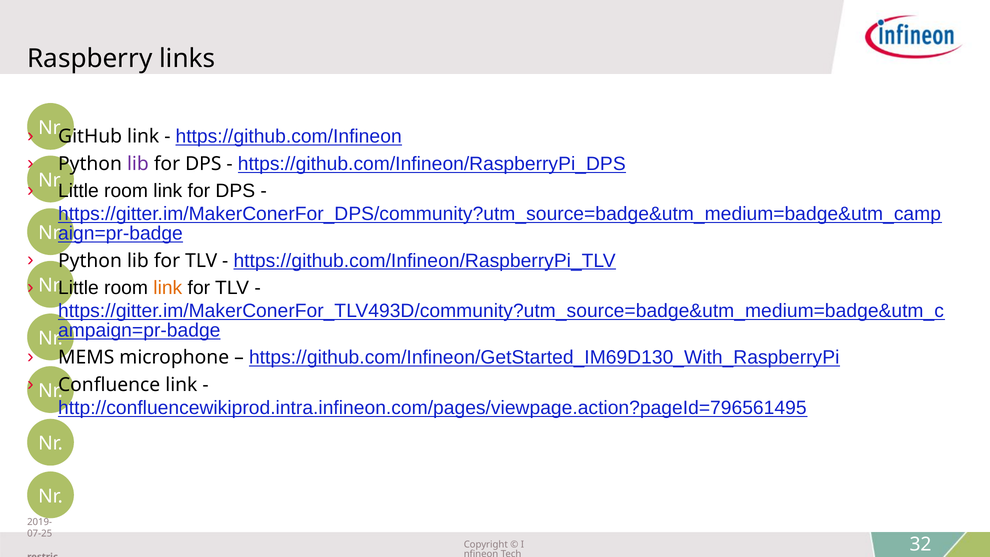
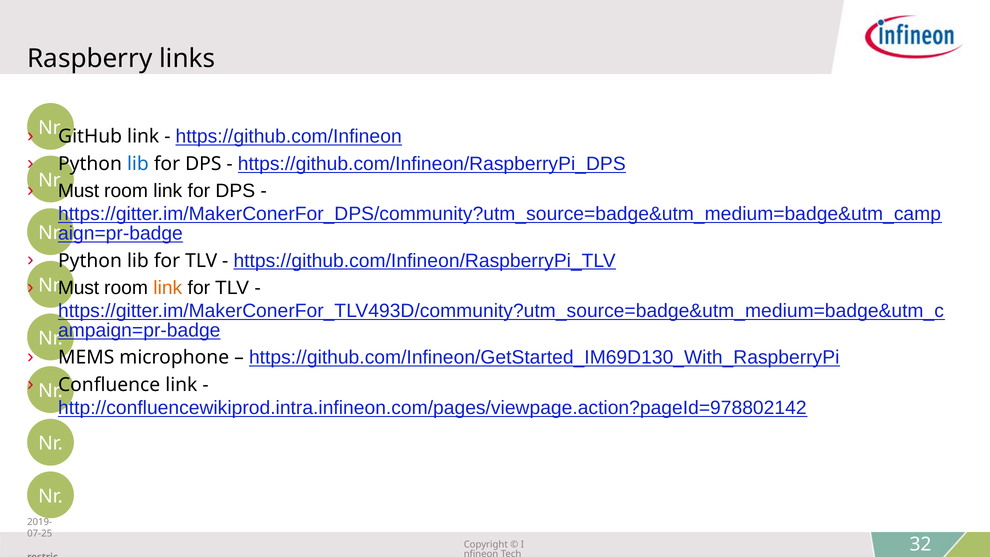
lib colour: purple -> blue (138, 164)
Little: Little -> Must (79, 191)
Little: Little -> Must (79, 288)
http://confluencewikiprod.intra.infineon.com/pages/viewpage.action?pageId=796561495: http://confluencewikiprod.intra.infineon.com/pages/viewpage.action?pageId=796561495 -> http://confluencewikiprod.intra.infineon.com/pages/viewpage.action?pageId=978802142 (432, 408)
